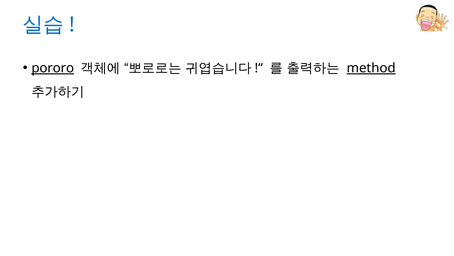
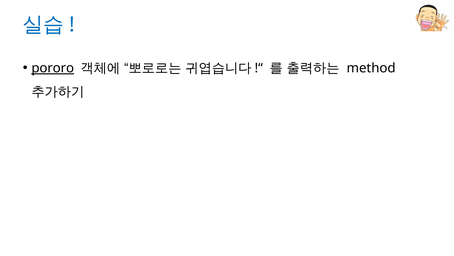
method underline: present -> none (371, 68)
